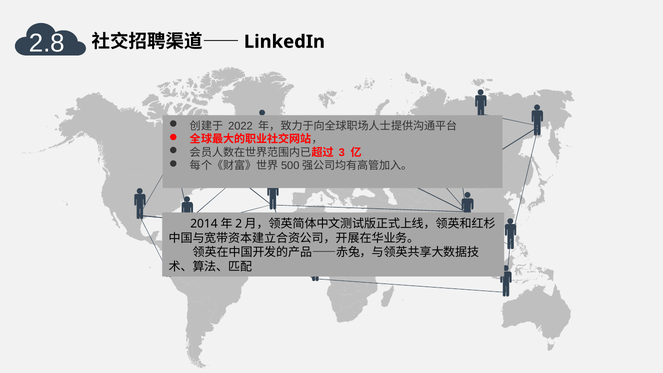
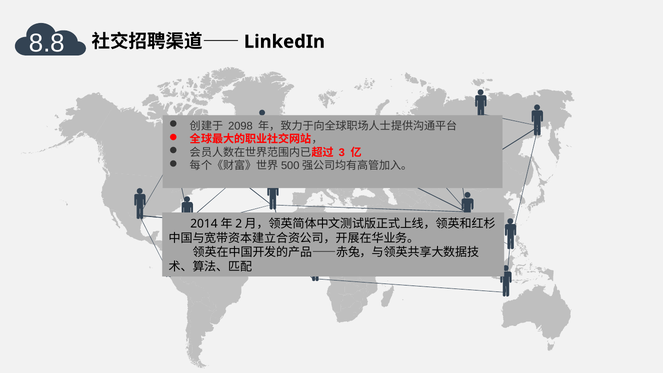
2.8: 2.8 -> 8.8 (47, 43)
2022: 2022 -> 2098 (240, 126)
